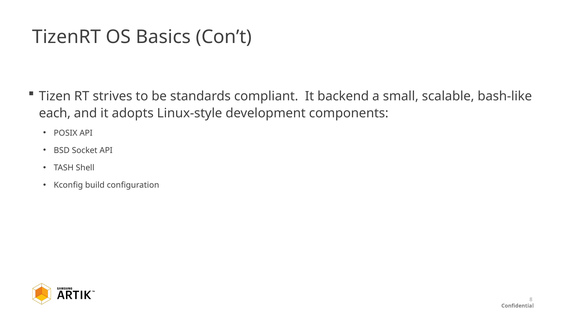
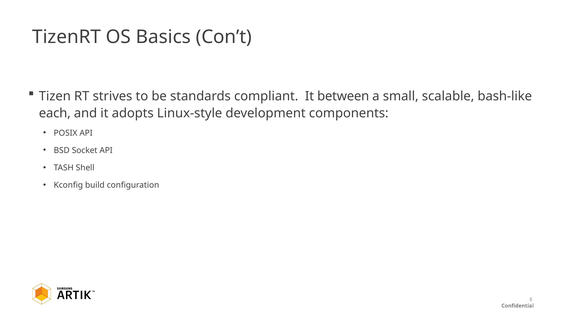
backend: backend -> between (343, 96)
